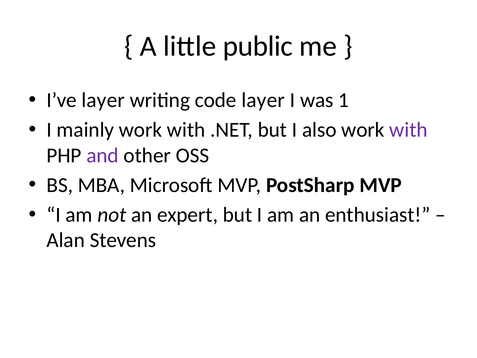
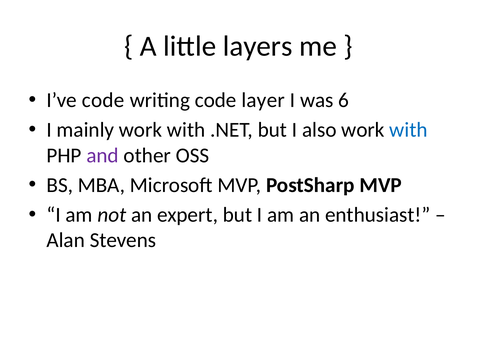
public: public -> layers (258, 46)
I’ve layer: layer -> code (103, 100)
1: 1 -> 6 (344, 100)
with colour: purple -> blue (408, 130)
